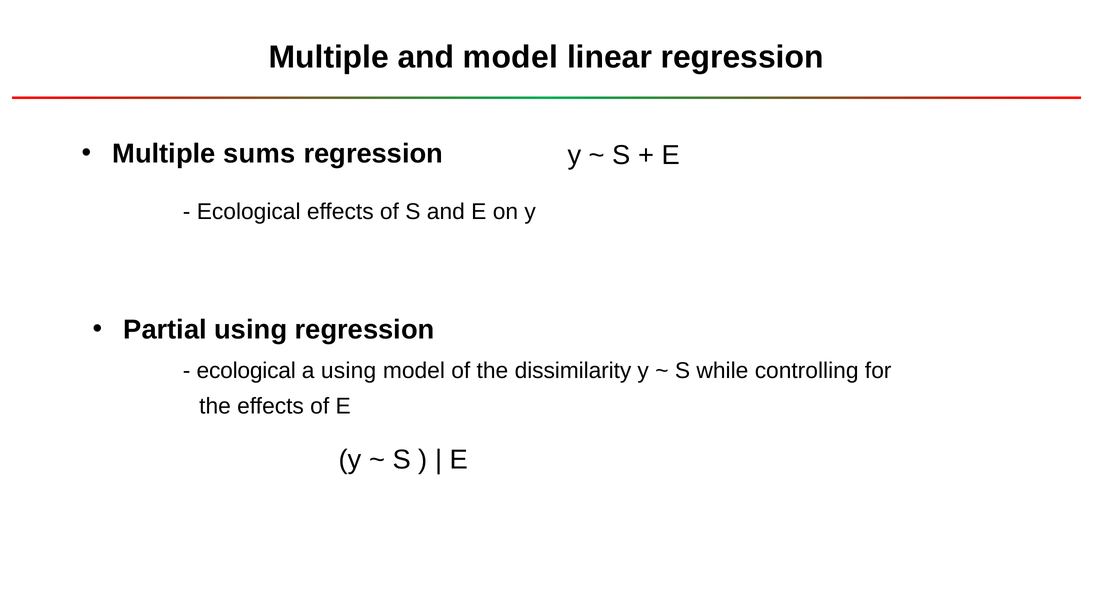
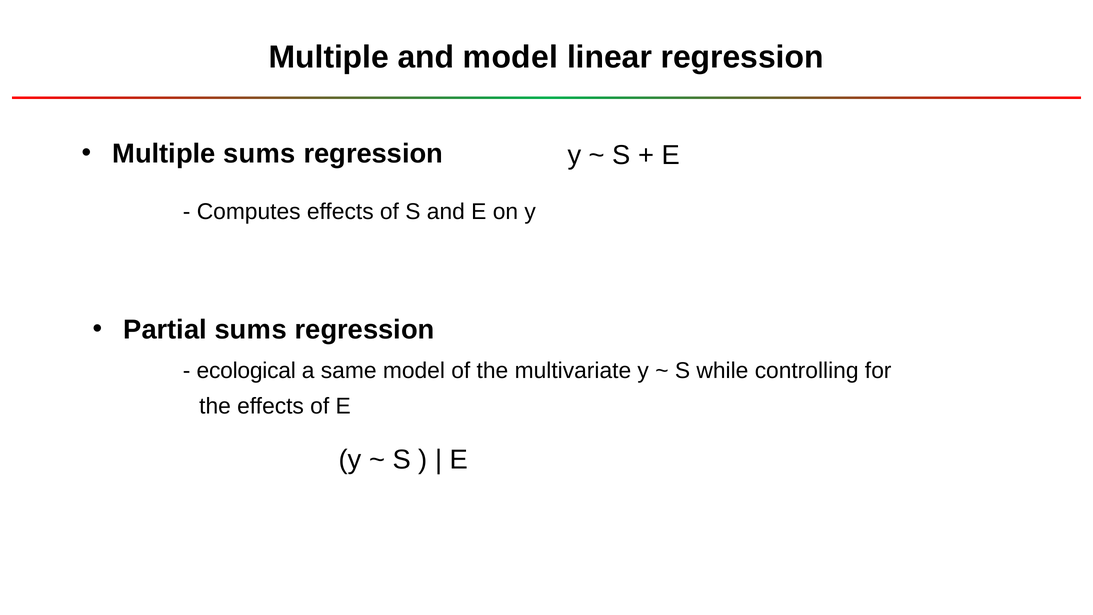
Ecological: Ecological -> Computes (249, 212)
Partial using: using -> sums (251, 330)
a using: using -> same (349, 371)
dissimilarity: dissimilarity -> multivariate (573, 371)
